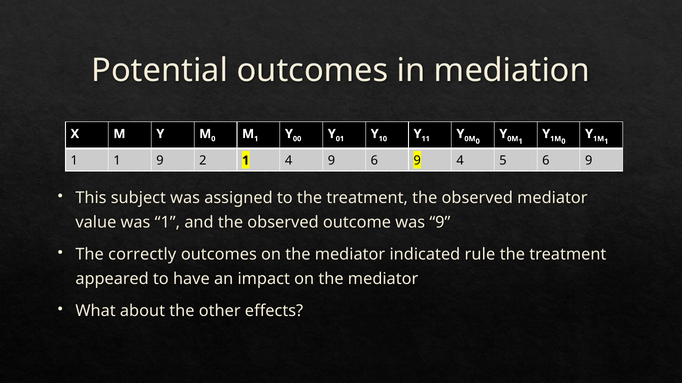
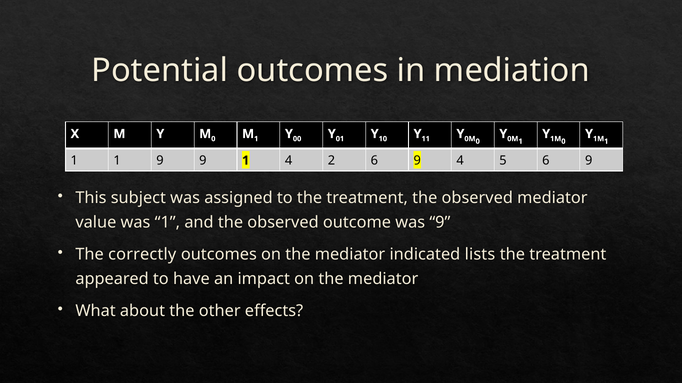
9 2: 2 -> 9 (203, 161)
4 9: 9 -> 2 (331, 161)
rule: rule -> lists (480, 255)
